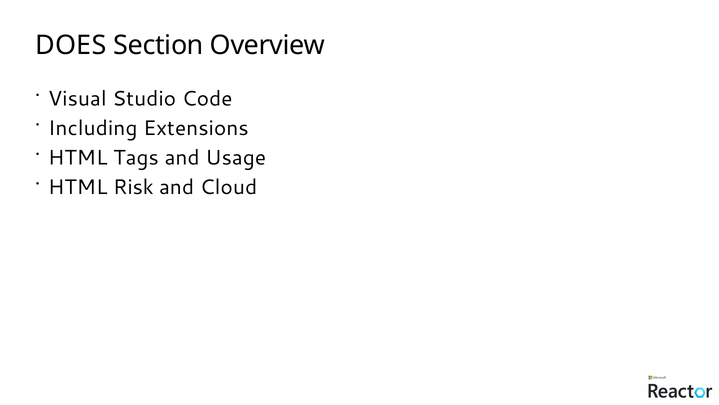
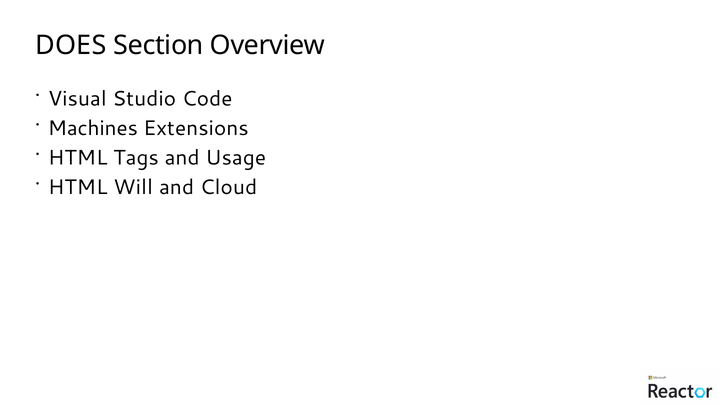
Including: Including -> Machines (93, 128)
Risk: Risk -> Will (133, 187)
